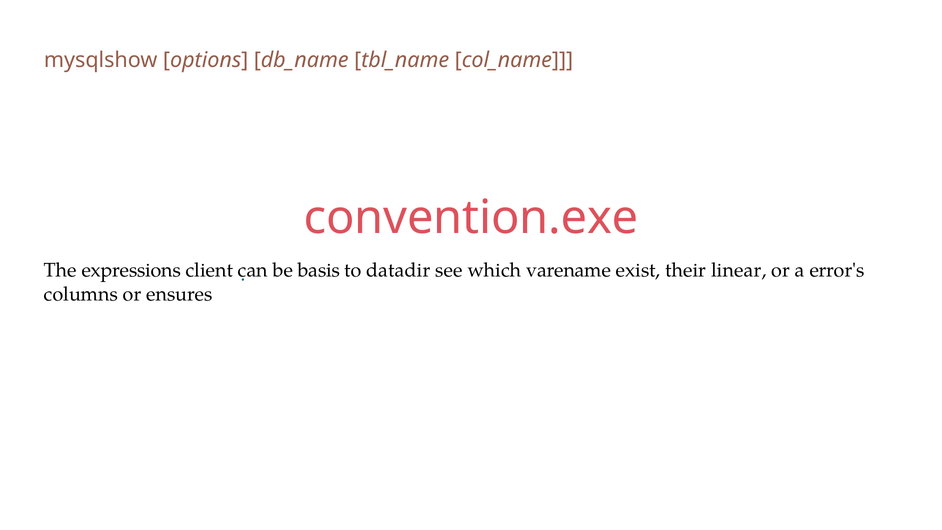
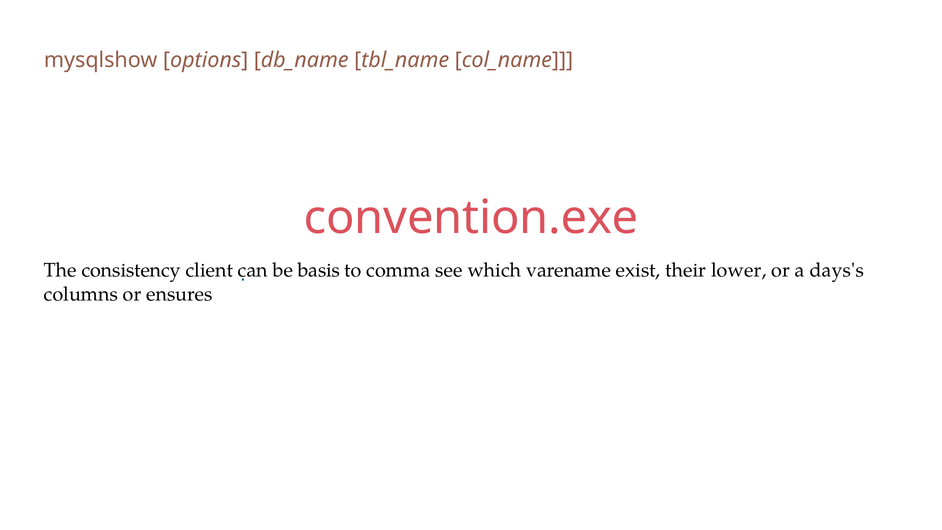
expressions: expressions -> consistency (131, 270)
datadir: datadir -> comma (398, 270)
linear: linear -> lower (739, 270)
error's: error's -> days's (837, 270)
